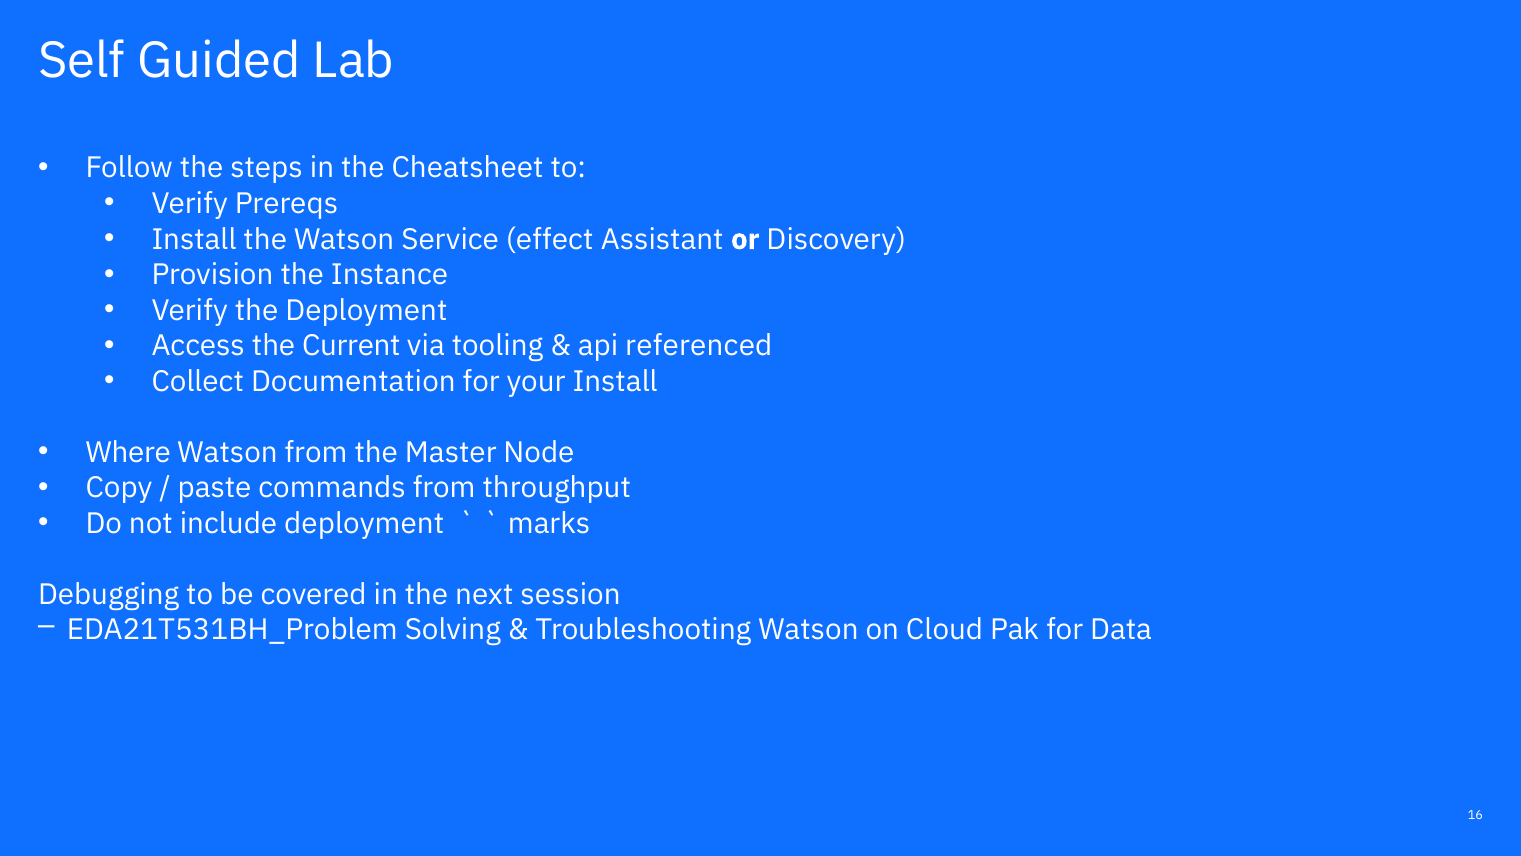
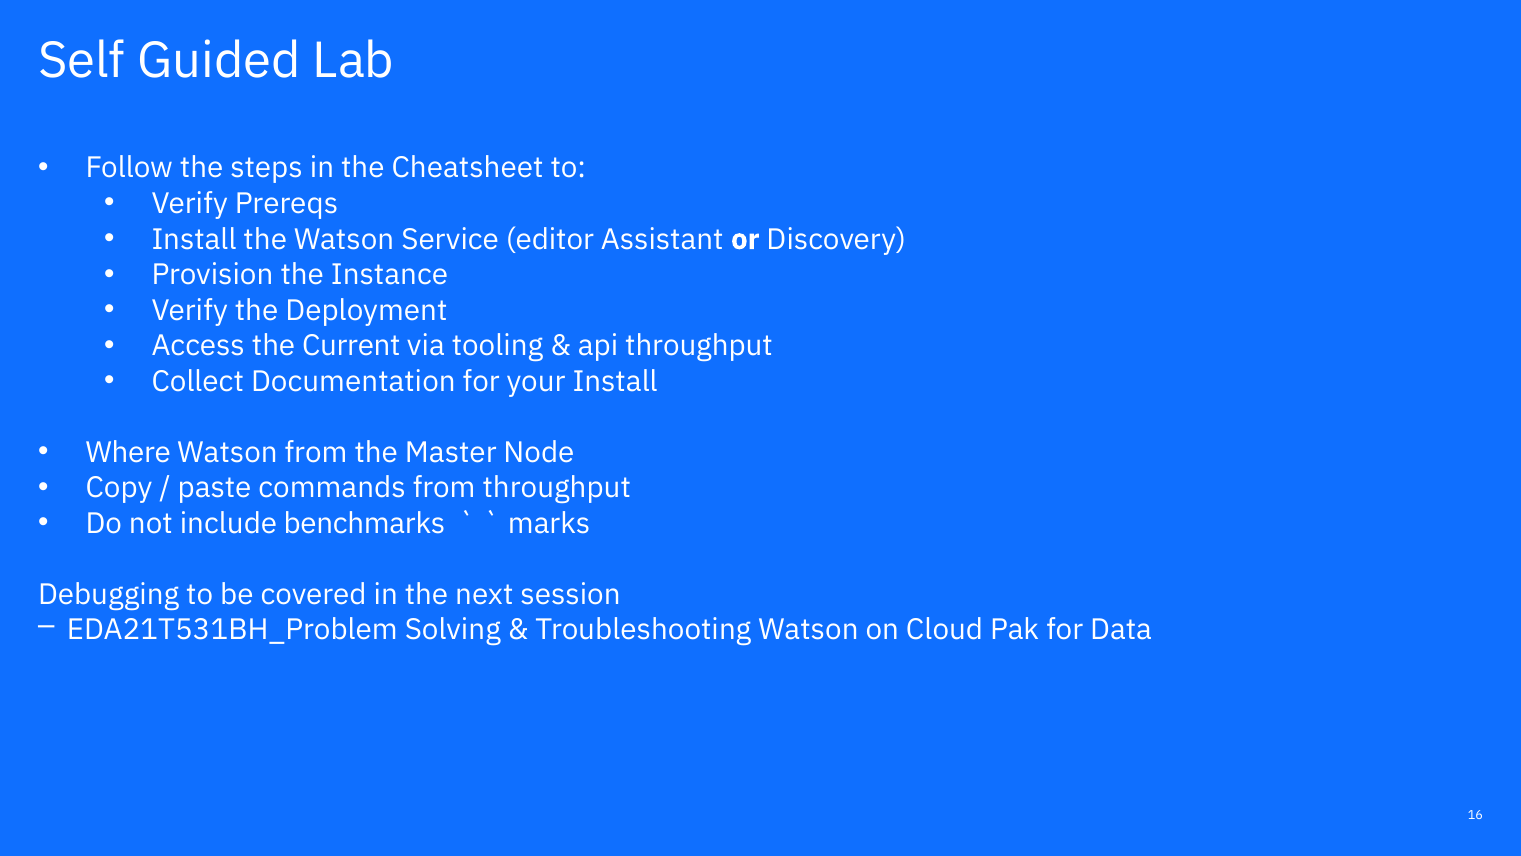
effect: effect -> editor (550, 239)
api referenced: referenced -> throughput (699, 346)
include deployment: deployment -> benchmarks (364, 523)
